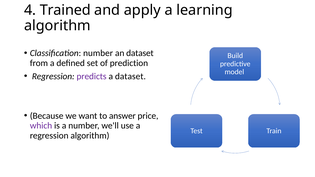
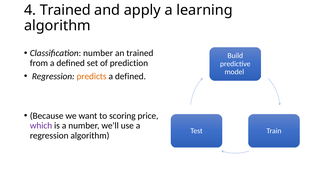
an dataset: dataset -> trained (140, 53)
predicts colour: purple -> orange (92, 76)
dataset: dataset -> defined (130, 76)
answer: answer -> scoring (122, 116)
